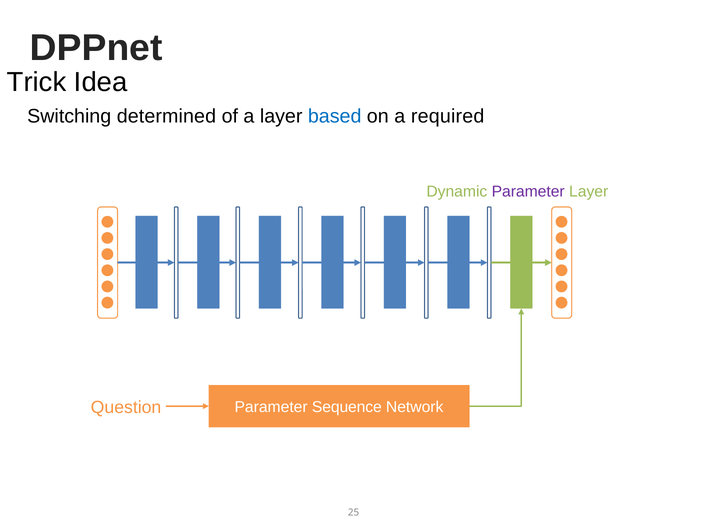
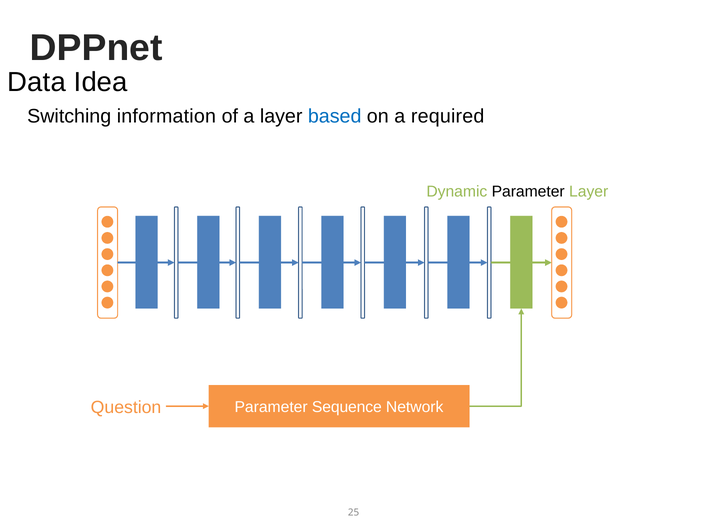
Trick: Trick -> Data (37, 82)
determined: determined -> information (166, 116)
Parameter colour: purple -> black (528, 191)
